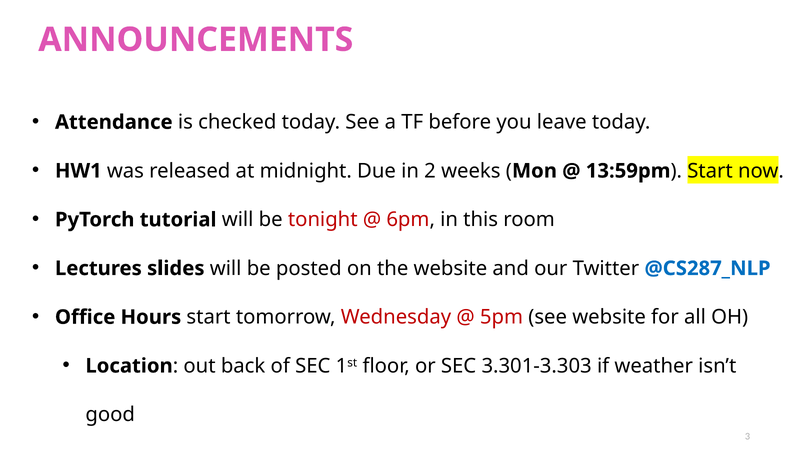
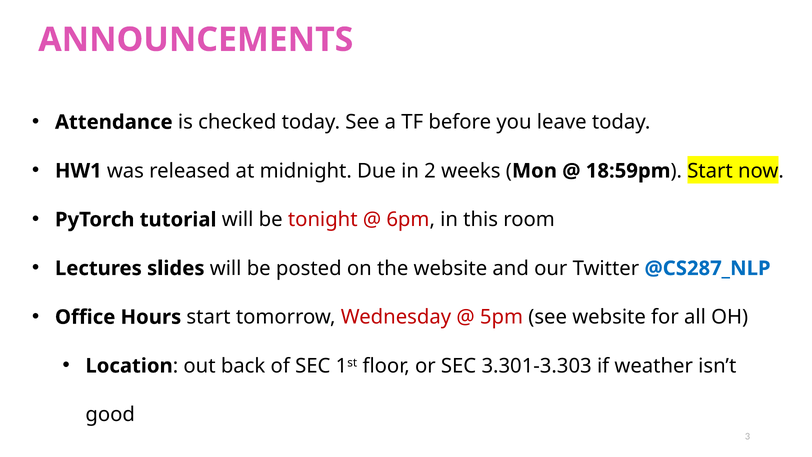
13:59pm: 13:59pm -> 18:59pm (628, 171)
